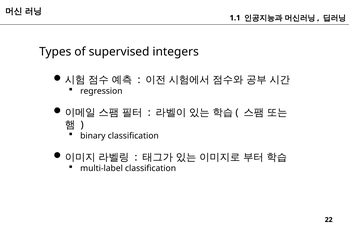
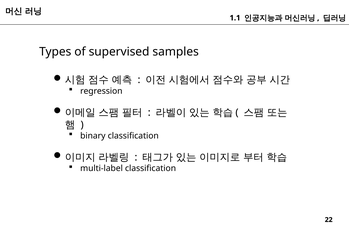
integers: integers -> samples (176, 52)
